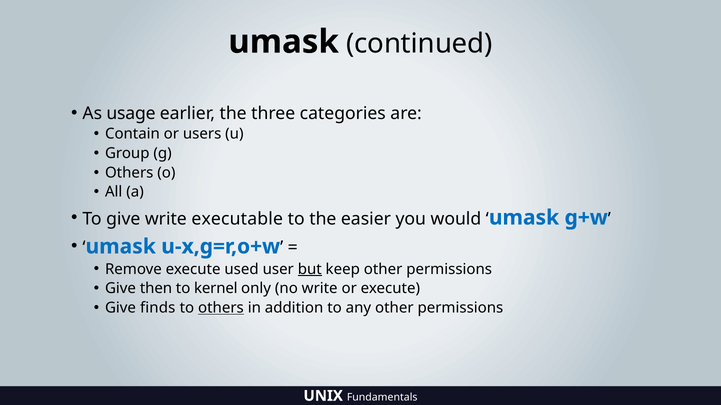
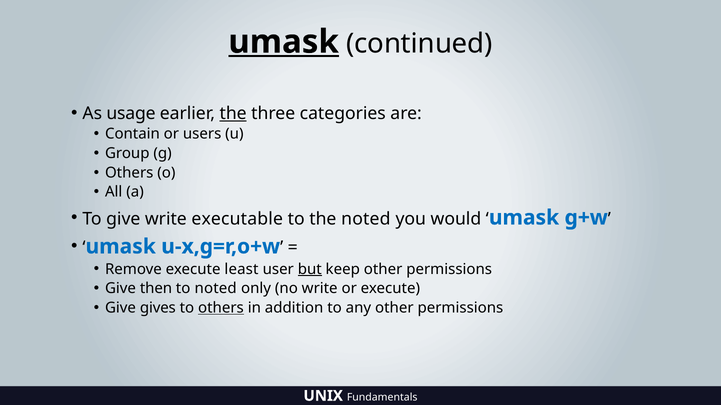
umask underline: none -> present (284, 42)
the underline: none -> present (233, 113)
the easier: easier -> noted (366, 219)
used: used -> least (241, 270)
to kernel: kernel -> noted (216, 289)
finds: finds -> gives (158, 308)
